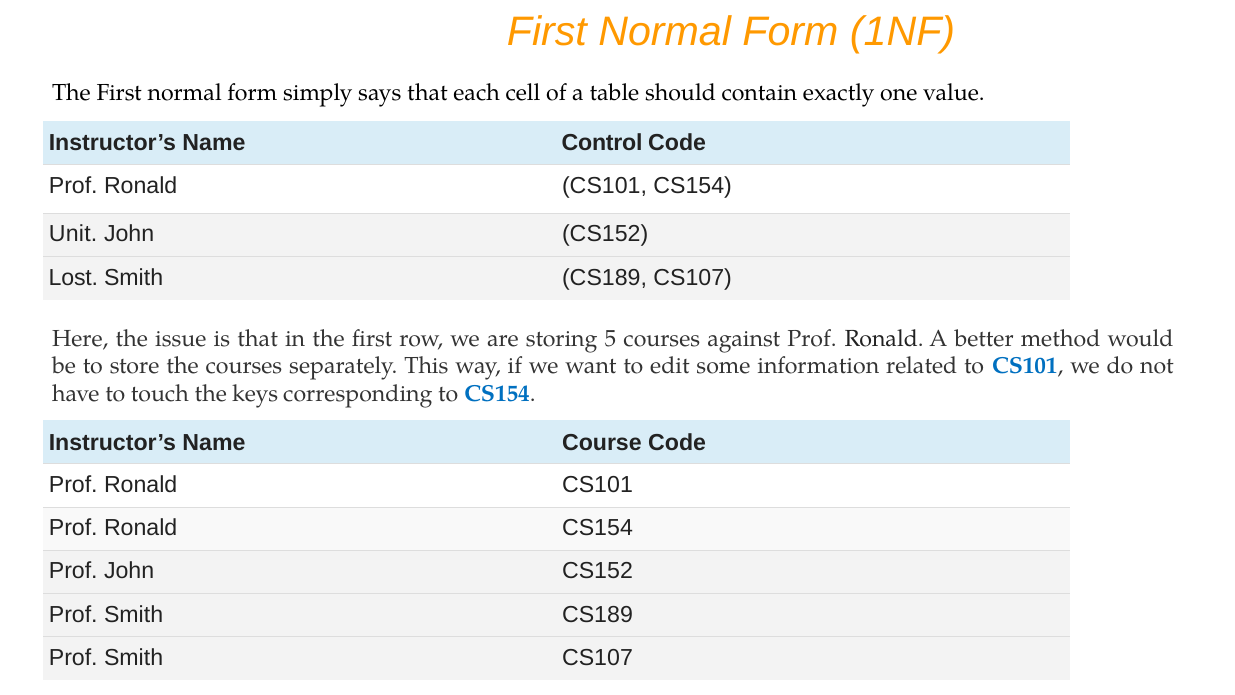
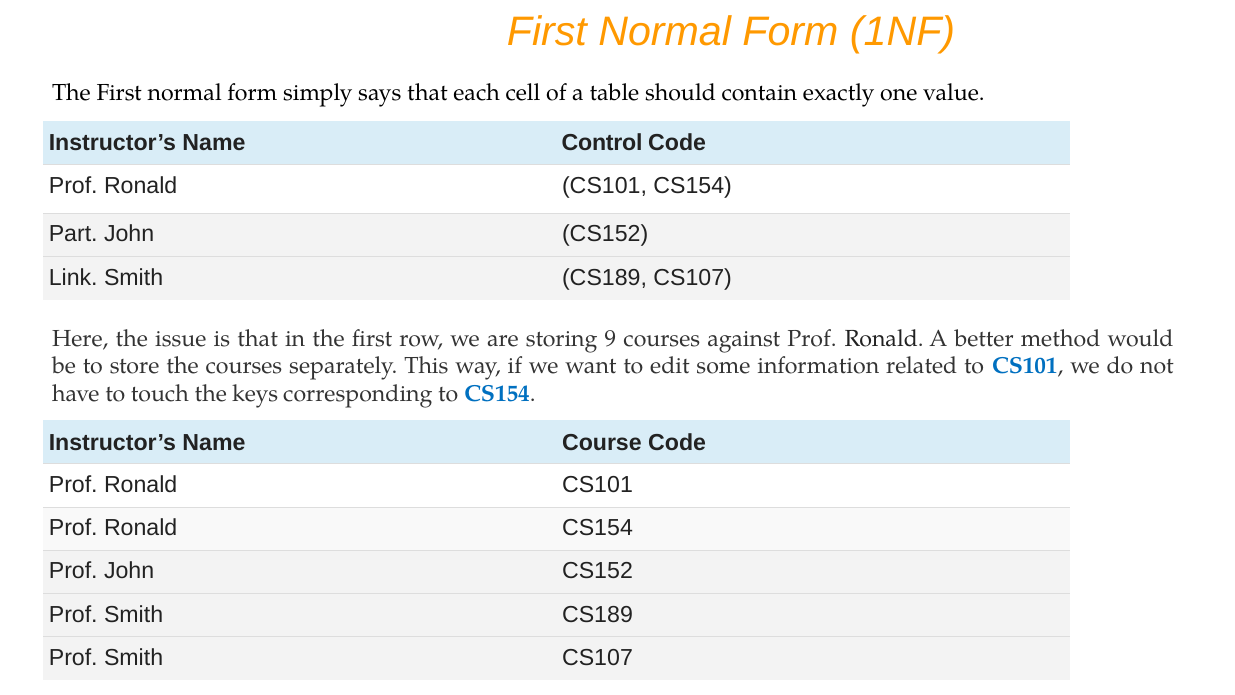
Unit: Unit -> Part (73, 234)
Lost: Lost -> Link (73, 277)
5: 5 -> 9 (610, 338)
